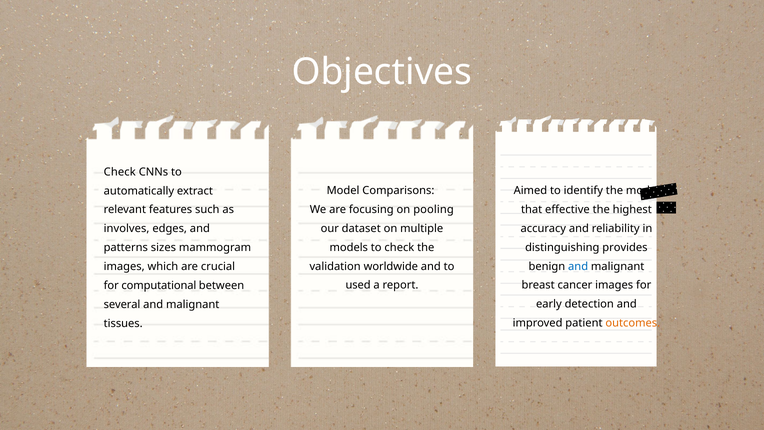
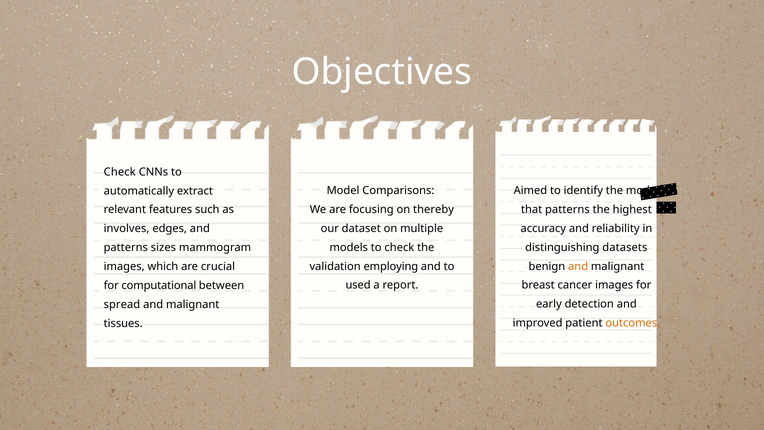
pooling: pooling -> thereby (434, 209)
that effective: effective -> patterns (567, 209)
provides: provides -> datasets (625, 247)
worldwide: worldwide -> employing (391, 266)
and colour: blue -> orange (578, 266)
several: several -> spread (122, 304)
